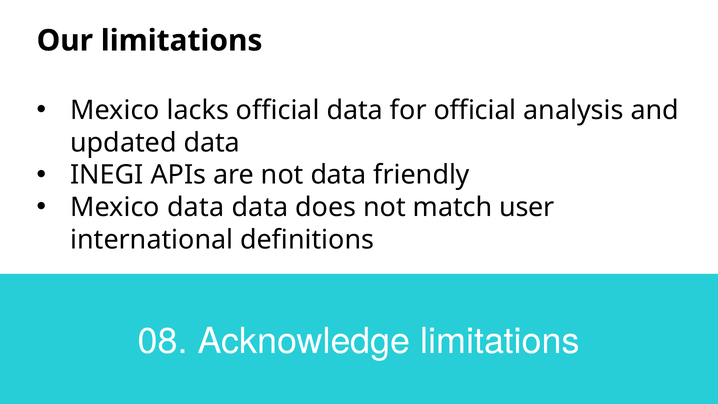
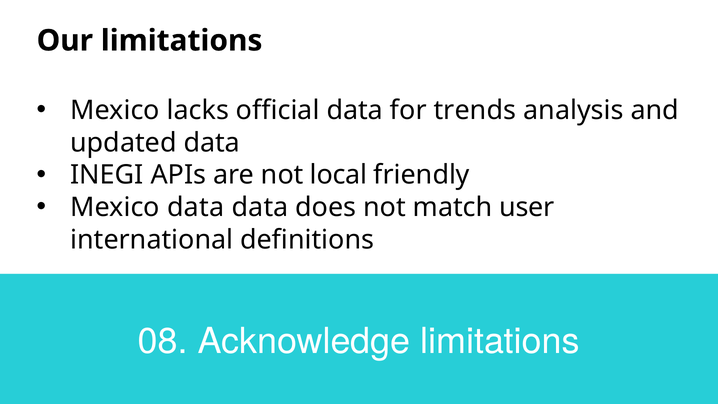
for official: official -> trends (475, 110)
not data: data -> local (339, 175)
